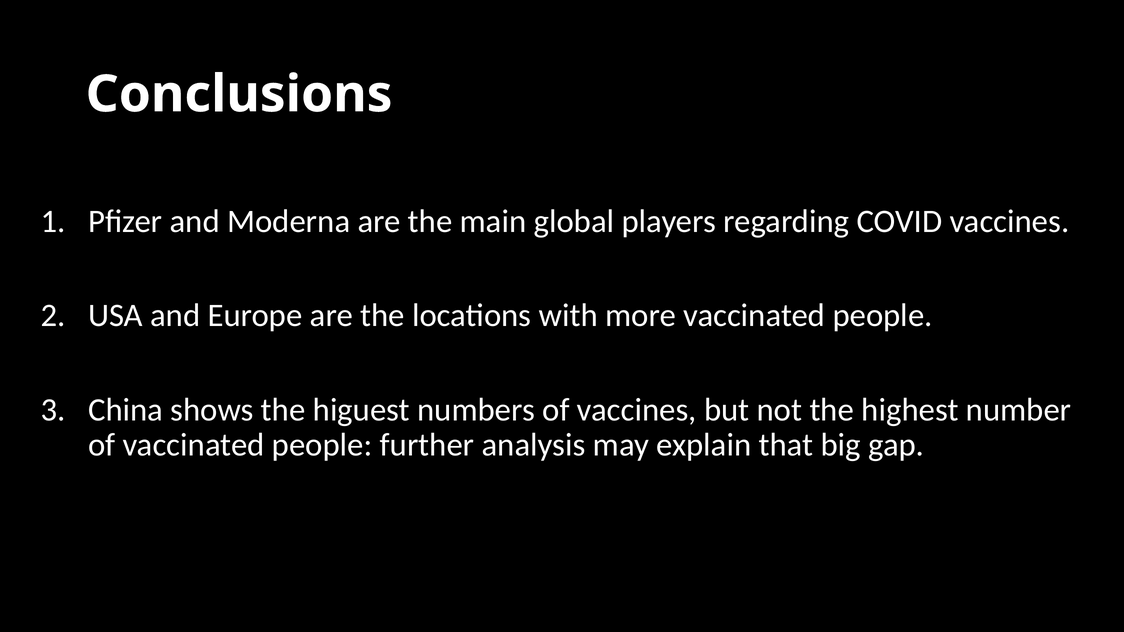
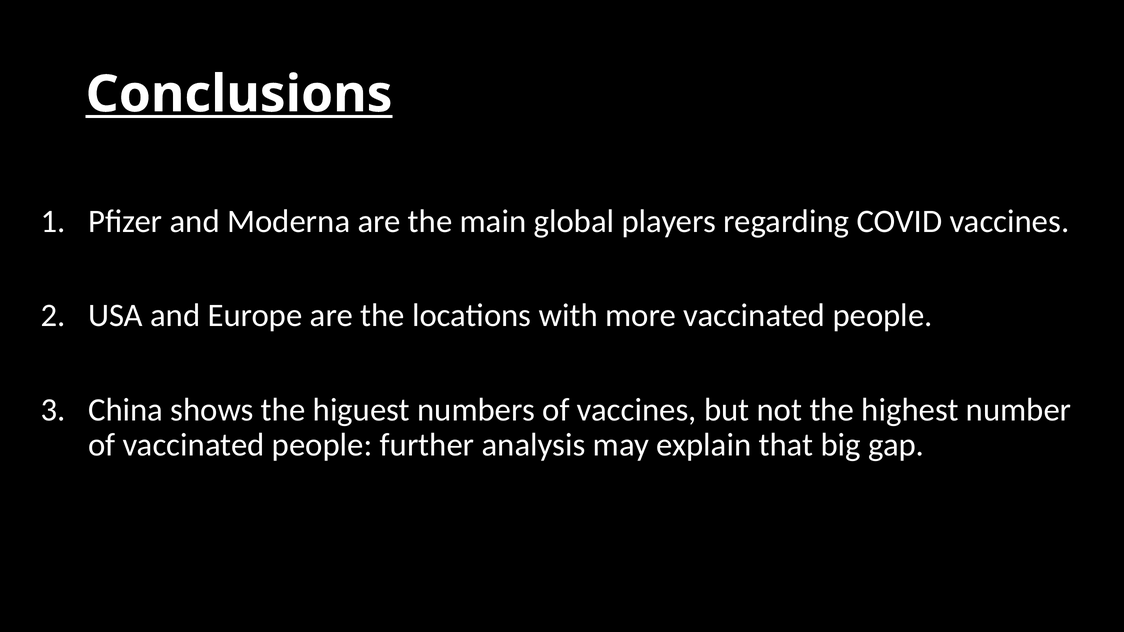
Conclusions underline: none -> present (239, 94)
